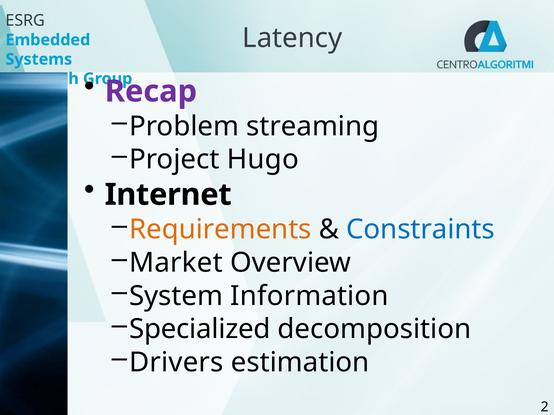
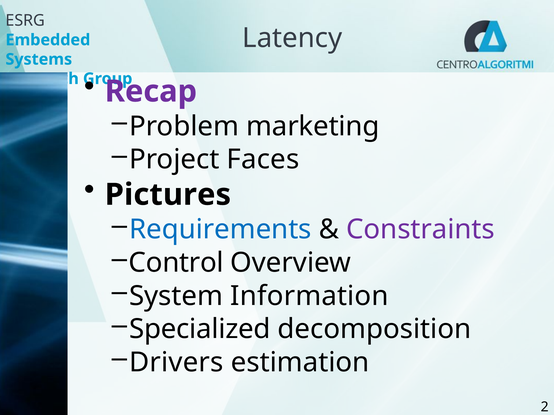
streaming: streaming -> marketing (313, 126)
Hugo: Hugo -> Faces (263, 160)
Internet: Internet -> Pictures (168, 195)
Requirements colour: orange -> blue (220, 230)
Constraints colour: blue -> purple (420, 230)
Market: Market -> Control (176, 263)
